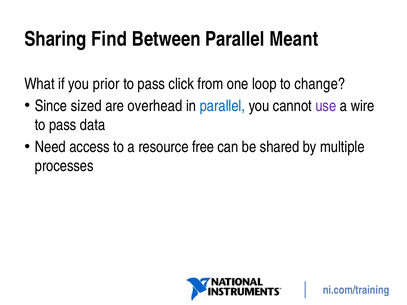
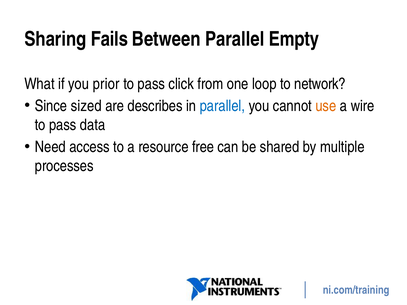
Find: Find -> Fails (109, 39)
Meant: Meant -> Empty (294, 39)
change: change -> network (320, 84)
overhead: overhead -> describes (155, 106)
use colour: purple -> orange (326, 106)
